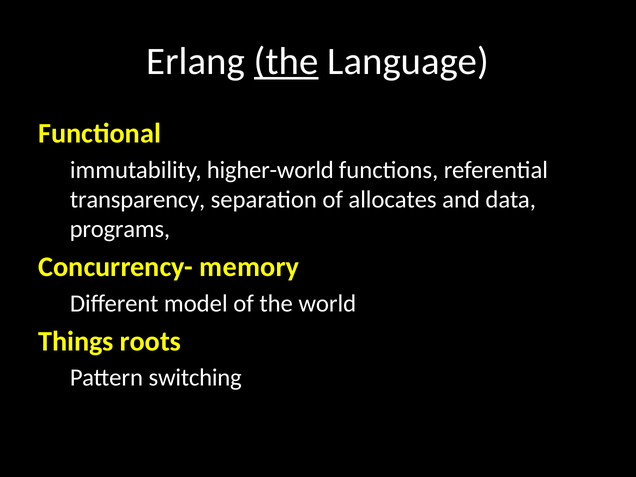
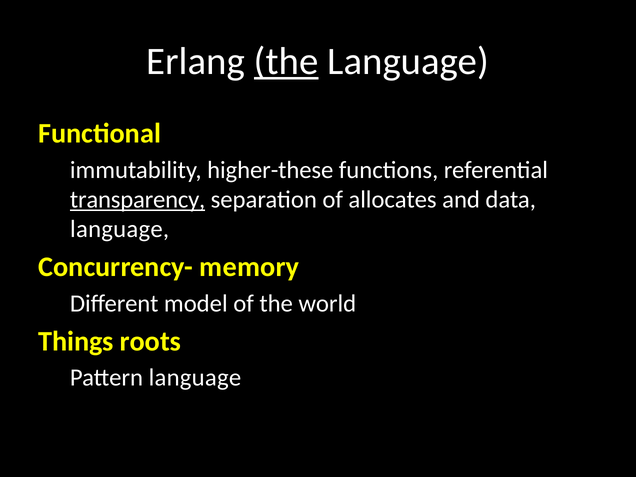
higher-world: higher-world -> higher-these (270, 170)
transparency underline: none -> present (138, 200)
programs: programs -> language (120, 229)
Pattern switching: switching -> language (195, 378)
